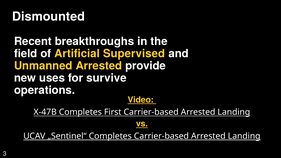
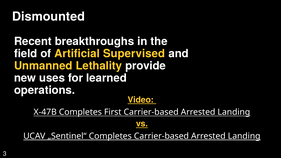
Unmanned Arrested: Arrested -> Lethality (99, 66)
survive: survive -> learned (106, 78)
